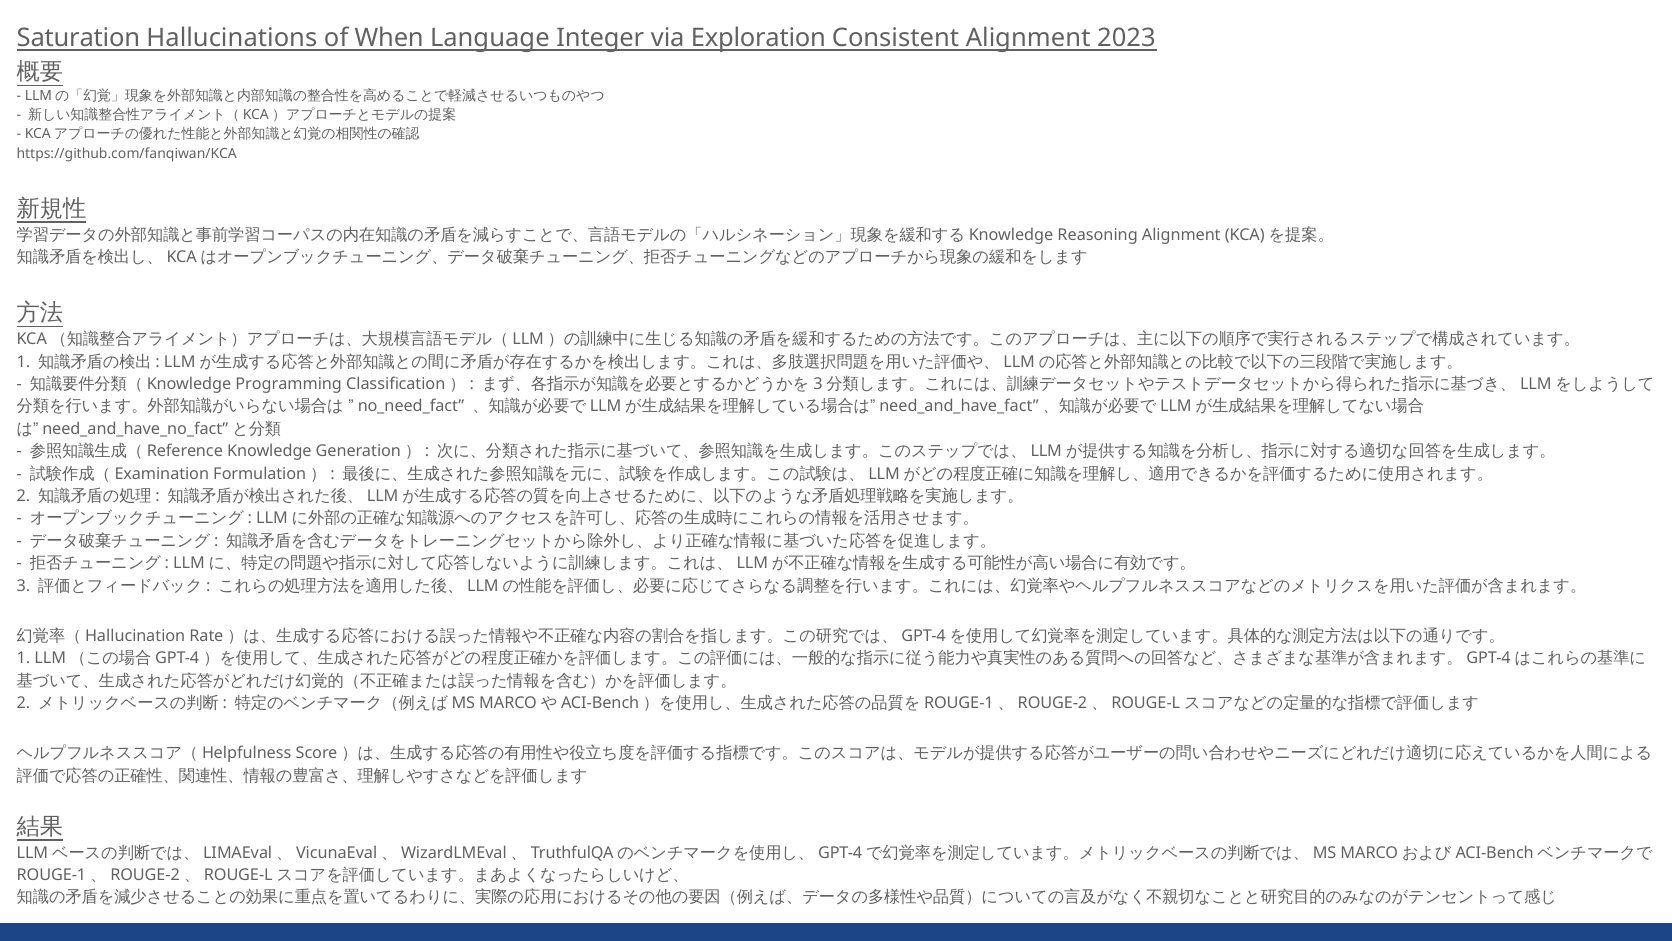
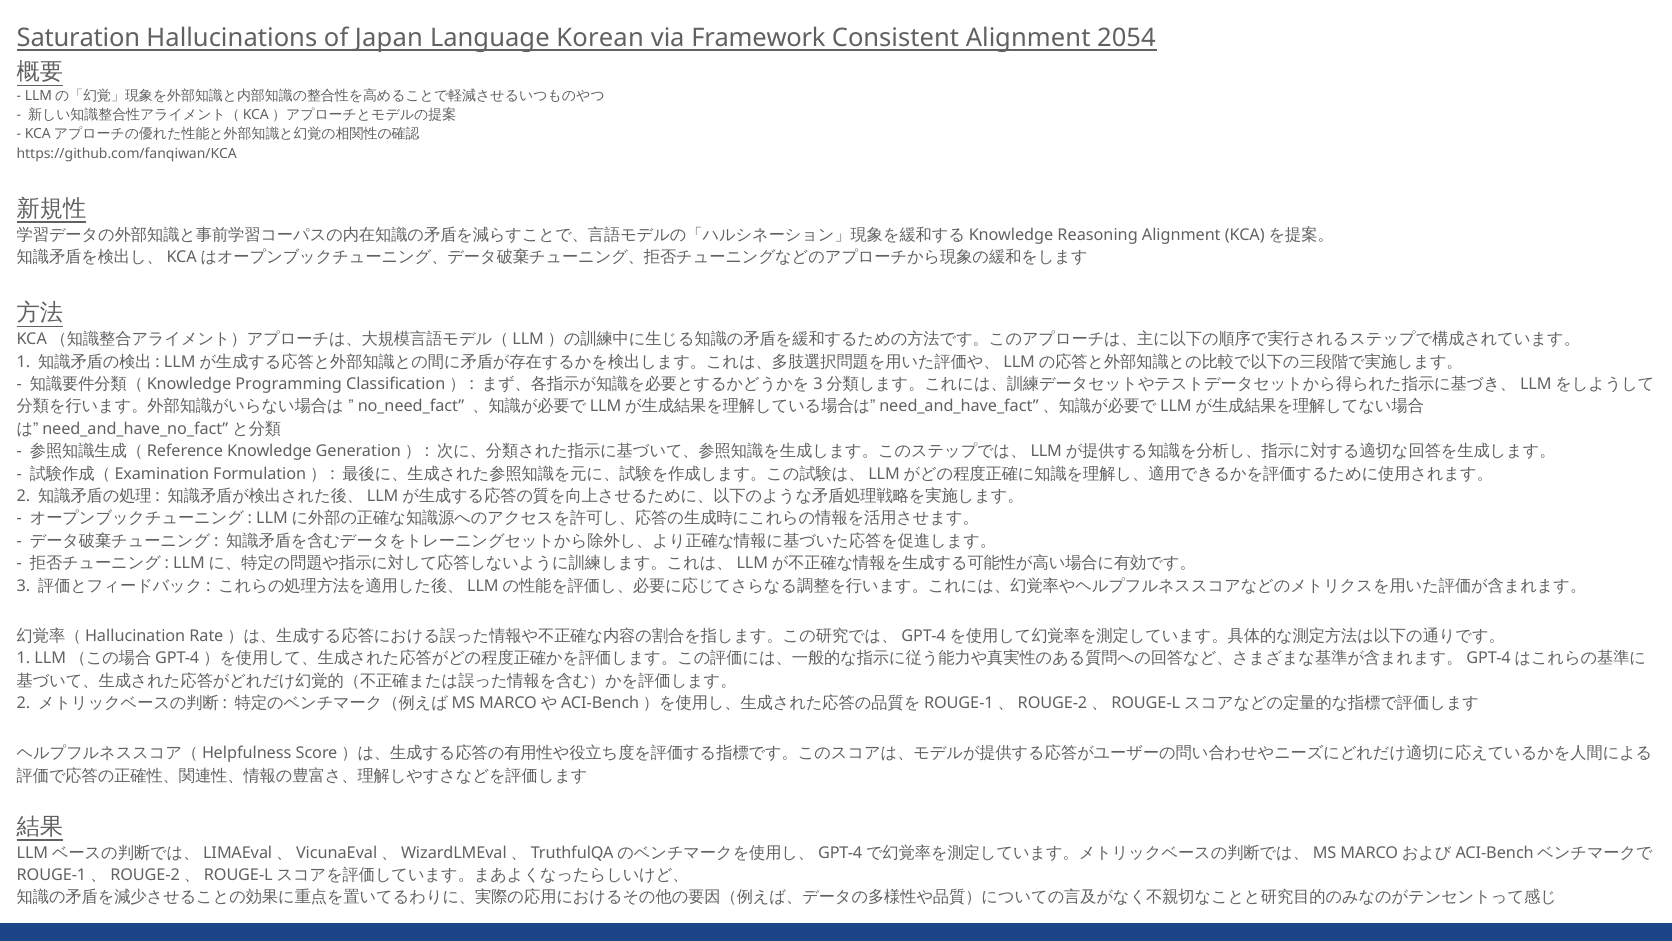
When: When -> Japan (389, 38)
Integer: Integer -> Korean (600, 38)
Exploration: Exploration -> Framework (758, 38)
2023: 2023 -> 2054 (1126, 38)
